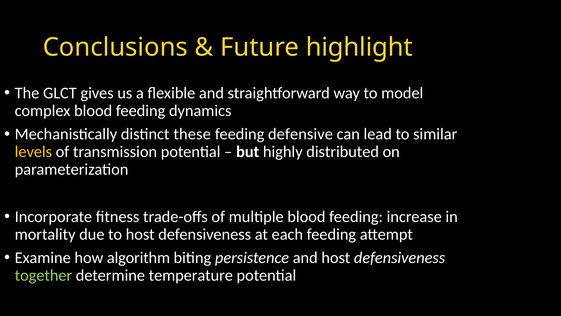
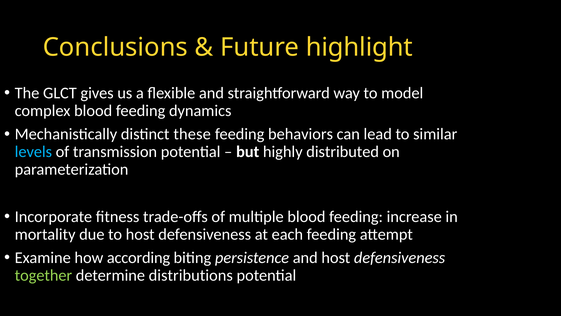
defensive: defensive -> behaviors (301, 134)
levels colour: yellow -> light blue (33, 152)
algorithm: algorithm -> according (138, 257)
temperature: temperature -> distributions (191, 275)
